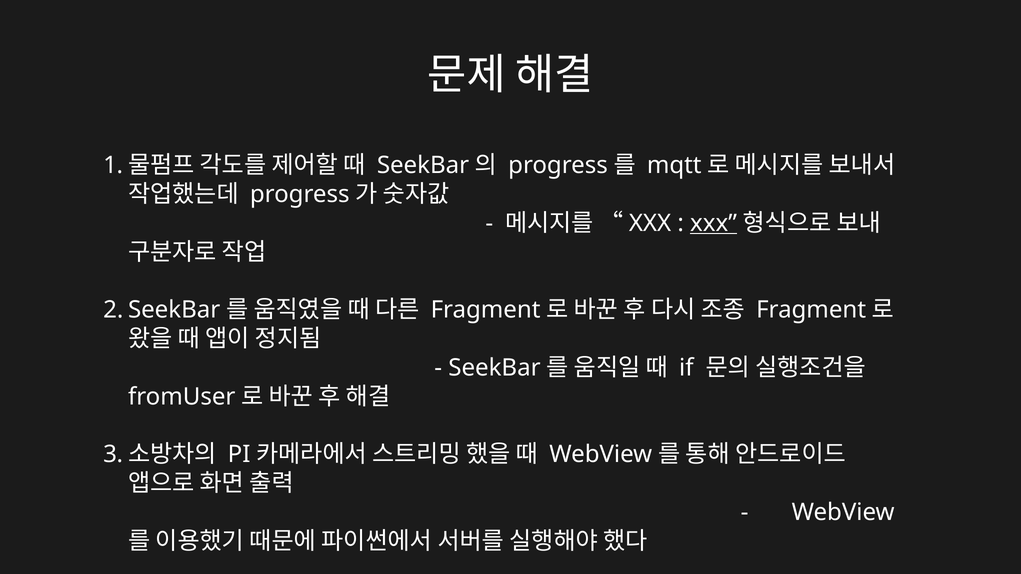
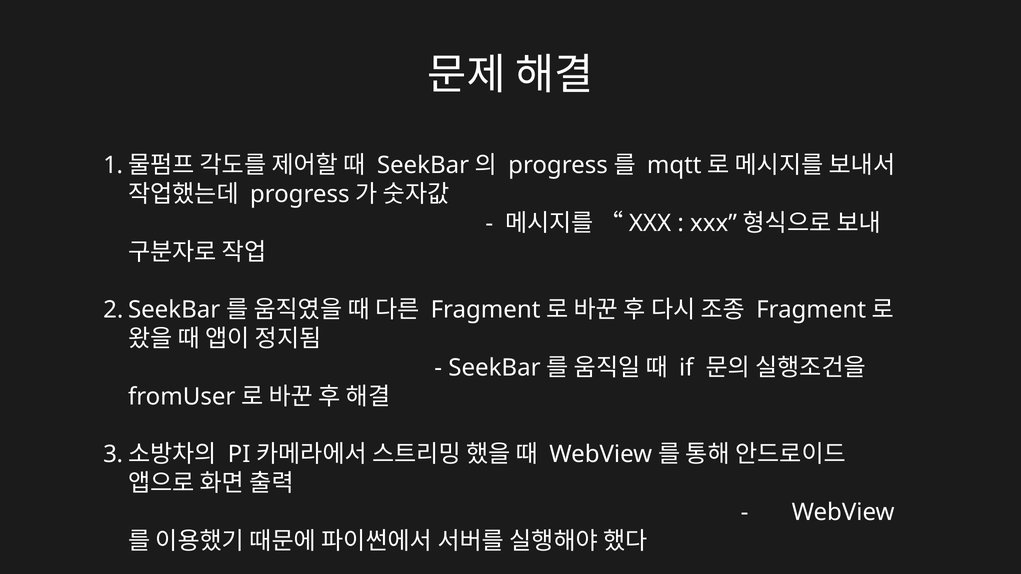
xxx underline: present -> none (713, 223)
